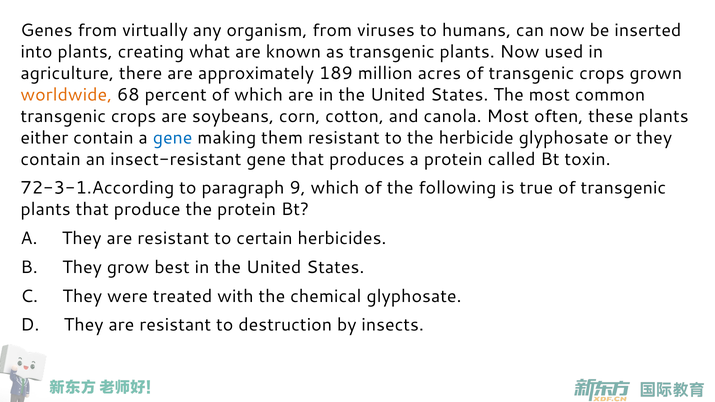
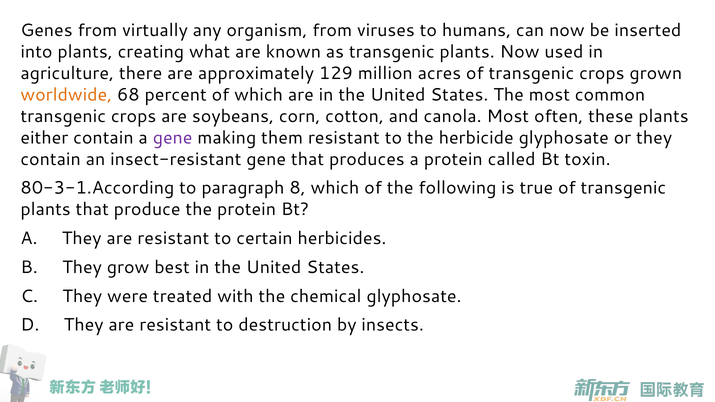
189: 189 -> 129 (336, 73)
gene colour: blue -> purple (173, 138)
72-3-1.According: 72-3-1.According -> 80-3-1.According (97, 188)
9: 9 -> 8 (298, 188)
